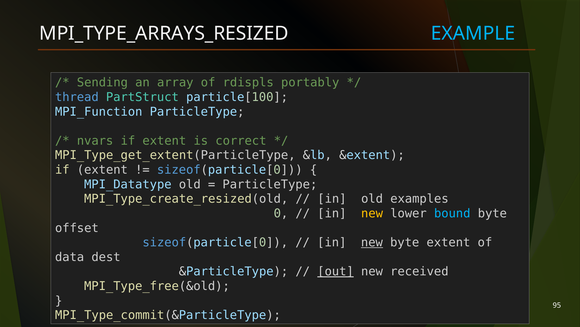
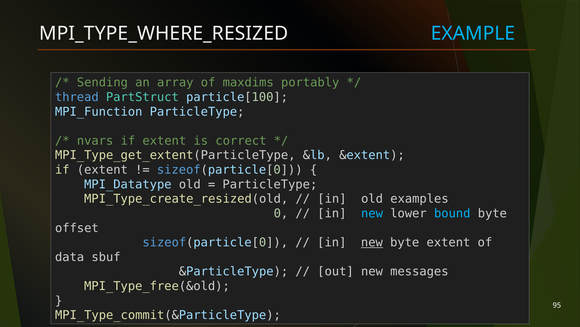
MPI_TYPE_ARRAYS_RESIZED: MPI_TYPE_ARRAYS_RESIZED -> MPI_TYPE_WHERE_RESIZED (164, 33)
rdispls: rdispls -> maxdims (248, 82)
new colour: yellow -> light blue (372, 213)
dest: dest -> sbuf (106, 256)
out underline: present -> none (336, 271)
received: received -> messages (419, 271)
